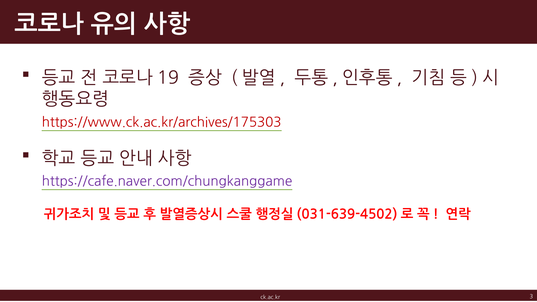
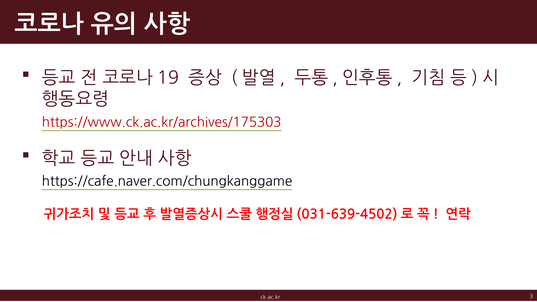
https://cafe.naver.com/chungkanggame colour: purple -> black (167, 181)
